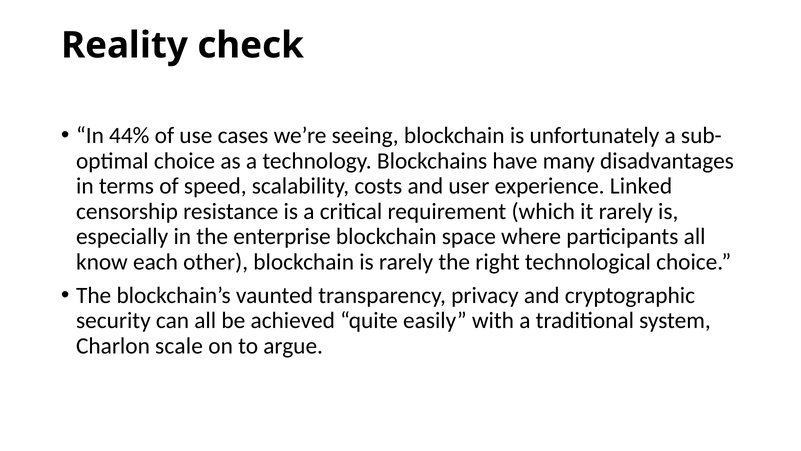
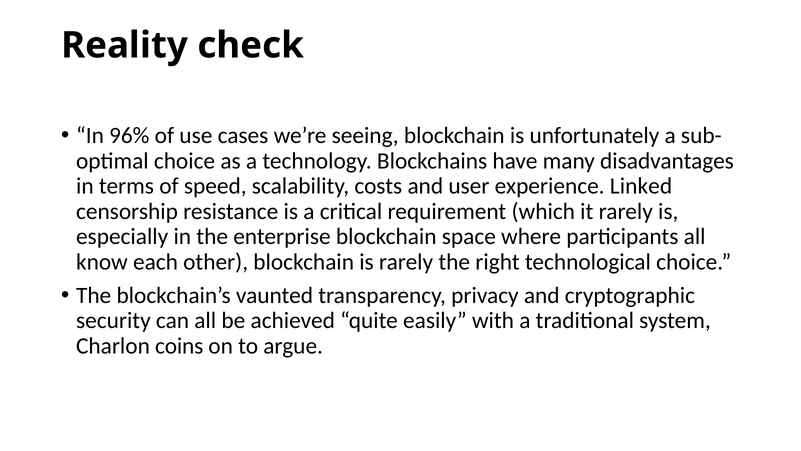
44%: 44% -> 96% (129, 135)
scale: scale -> coins (179, 346)
